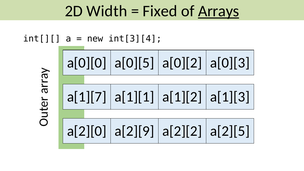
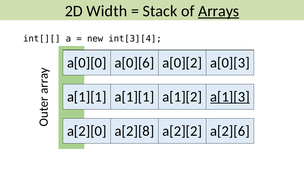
Fixed: Fixed -> Stack (160, 11)
a[0][5: a[0][5 -> a[0][6 (135, 63)
a[1][7: a[1][7 -> a[1][1 (87, 97)
a[1][3 underline: none -> present (230, 97)
a[2][9: a[2][9 -> a[2][8 (135, 131)
a[2][5: a[2][5 -> a[2][6 (230, 131)
